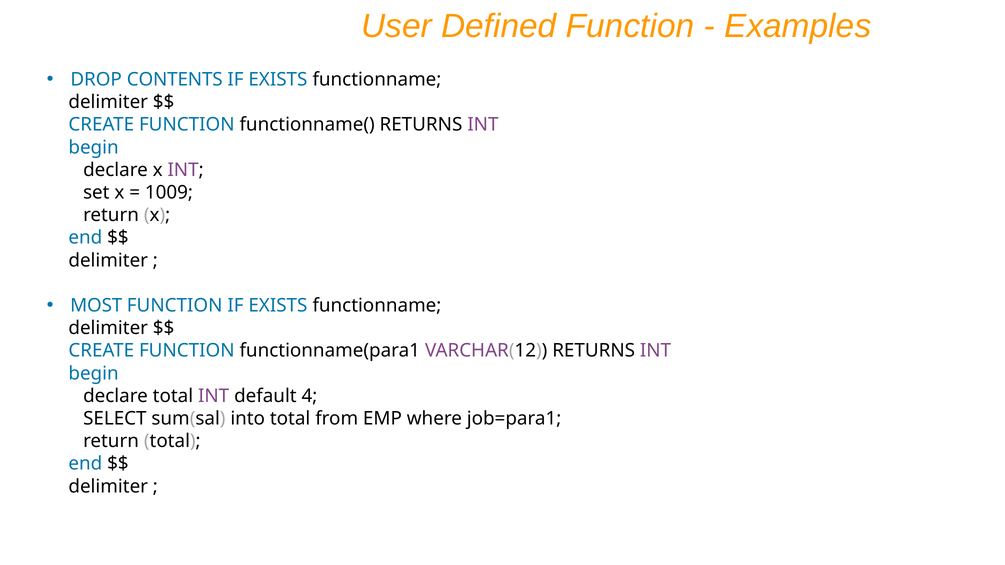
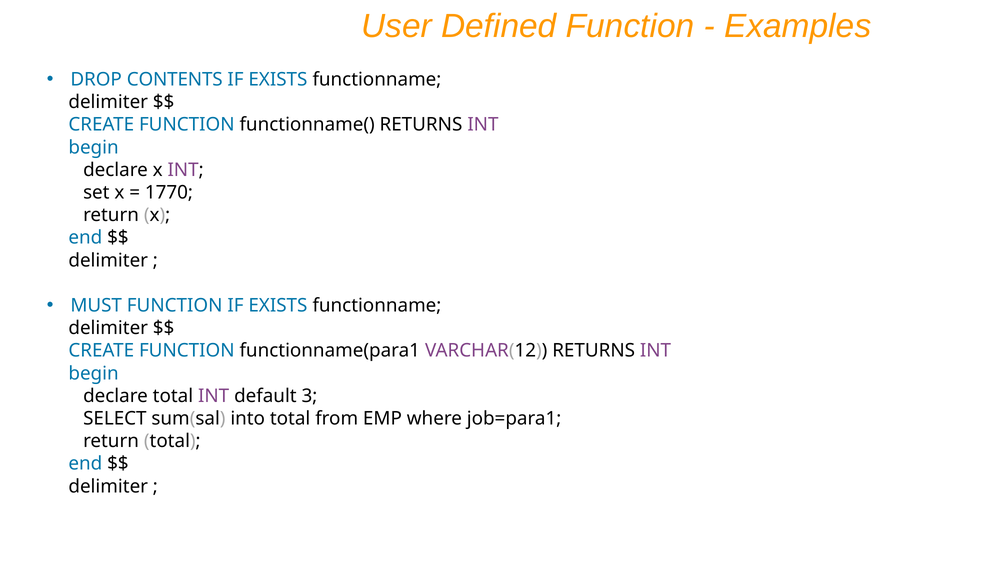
1009: 1009 -> 1770 (169, 193)
MOST: MOST -> MUST (96, 306)
4: 4 -> 3 (309, 396)
